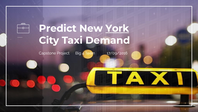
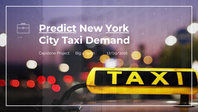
Predict underline: none -> present (58, 28)
